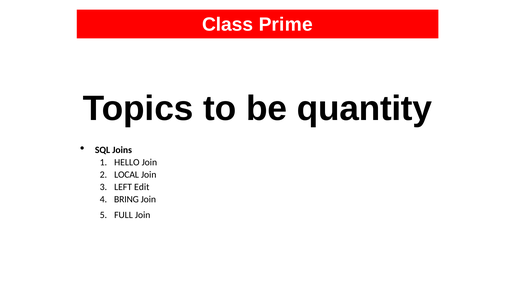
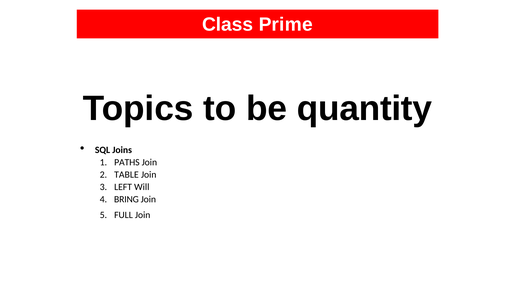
HELLO: HELLO -> PATHS (127, 162)
LOCAL: LOCAL -> TABLE (126, 175)
Edit: Edit -> Will (142, 187)
